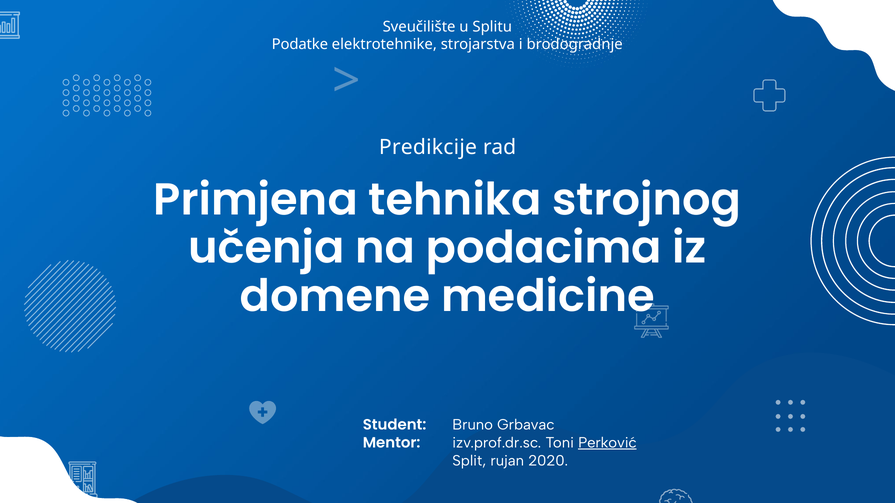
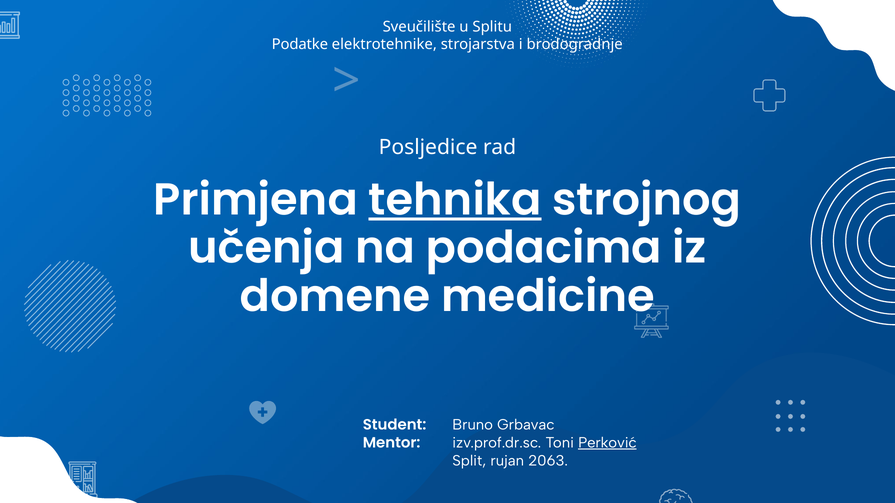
Predikcije: Predikcije -> Posljedice (428, 147)
tehnika underline: none -> present (455, 200)
2020: 2020 -> 2063 (548, 461)
